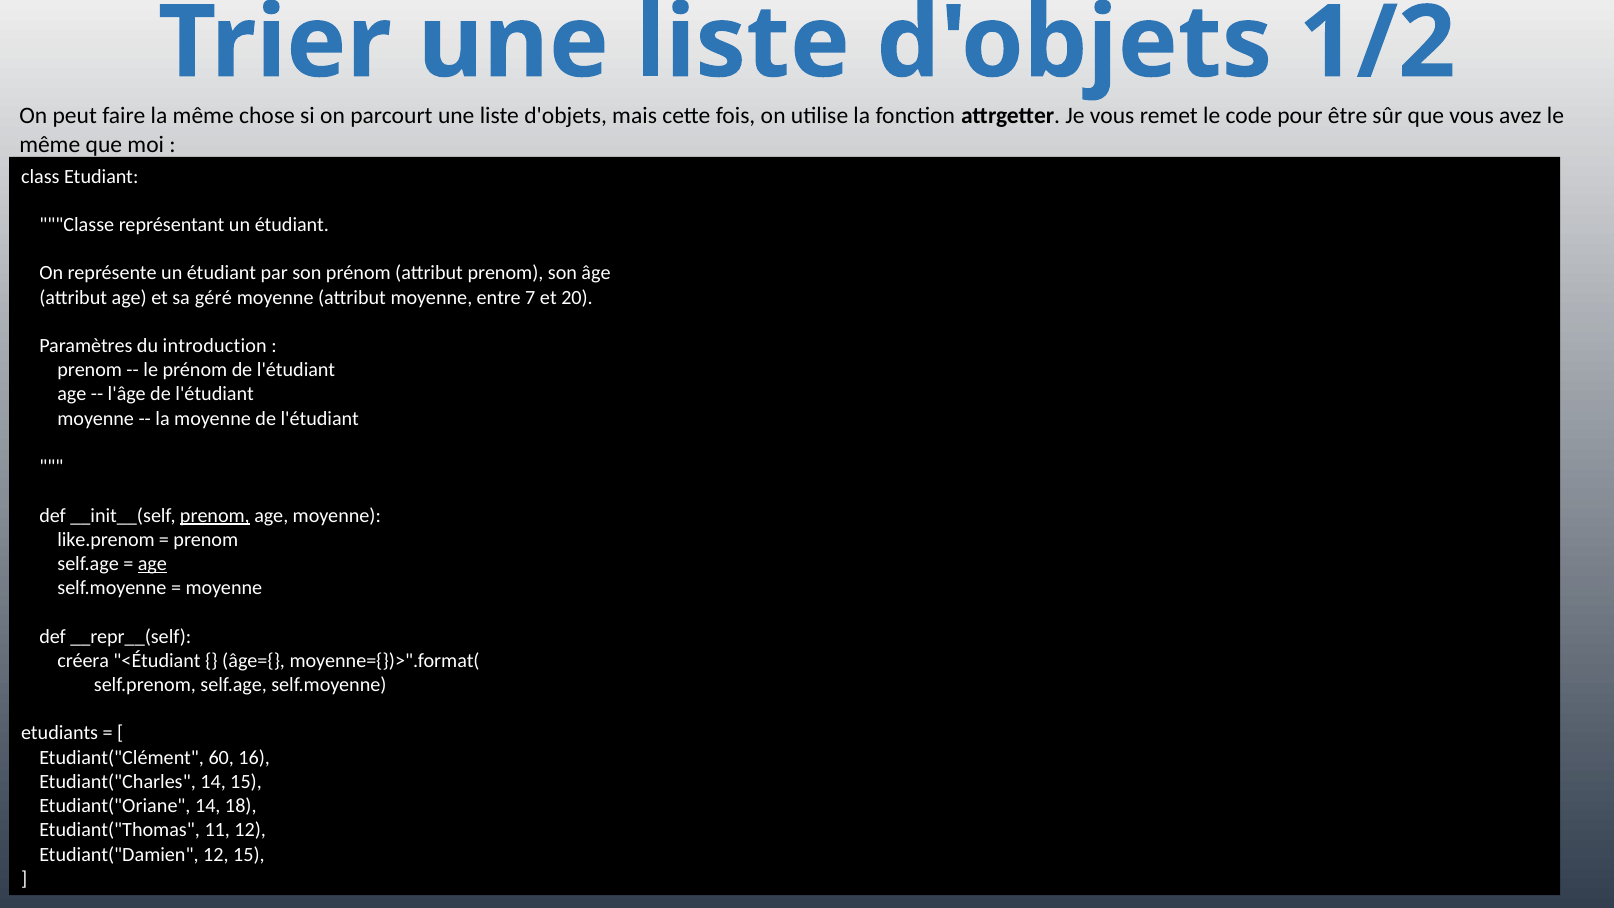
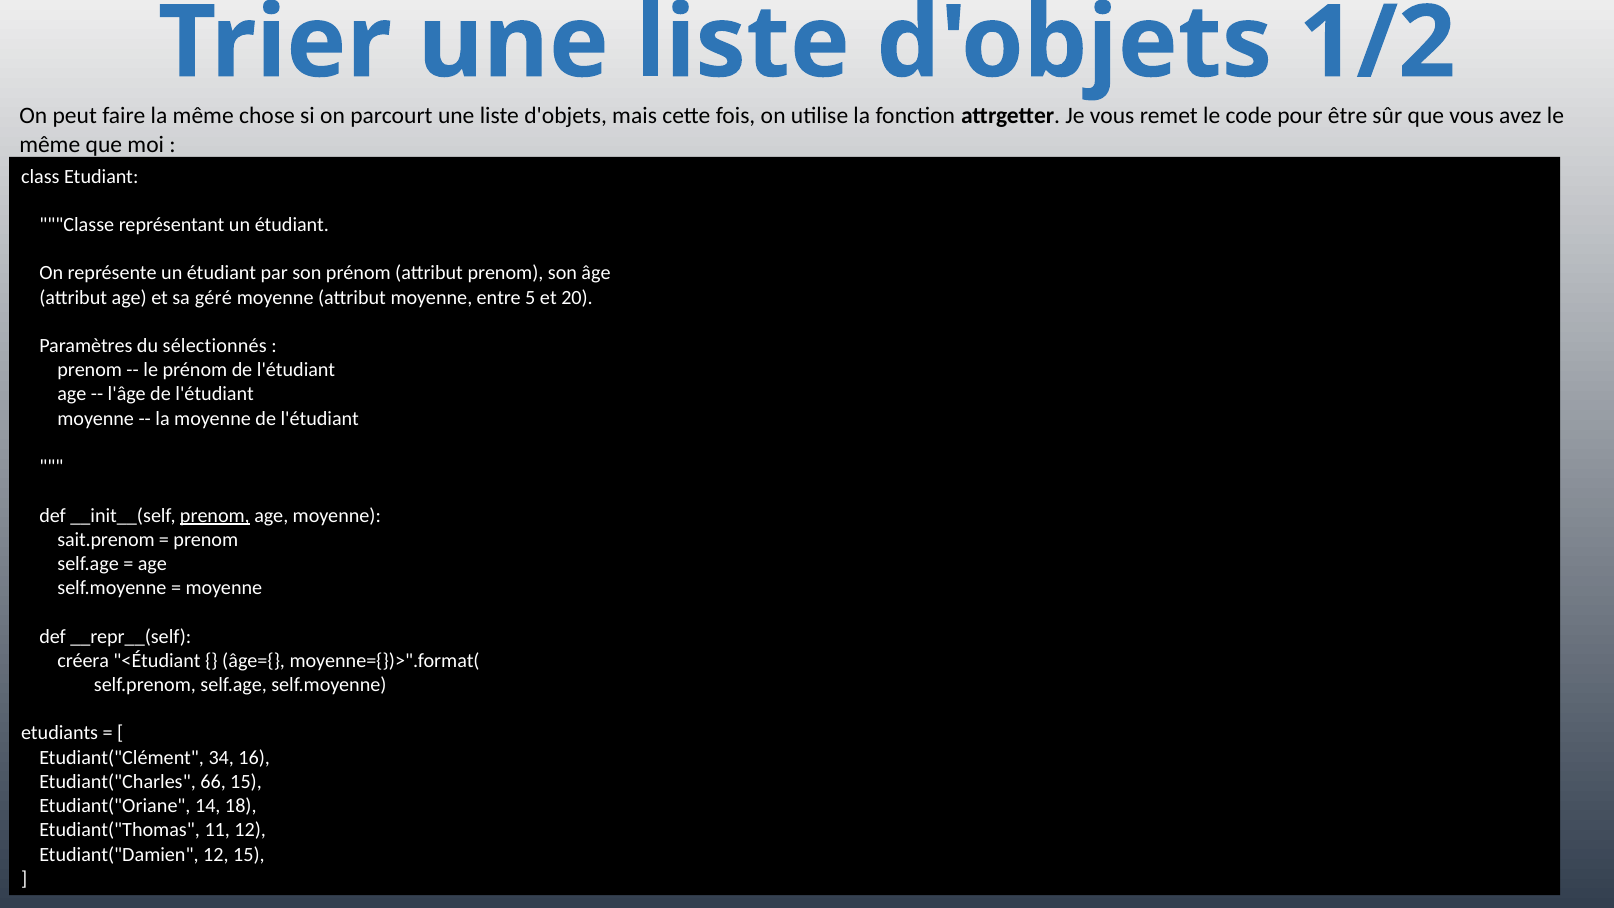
7: 7 -> 5 (530, 297)
introduction: introduction -> sélectionnés (215, 346)
like.prenom: like.prenom -> sait.prenom (106, 540)
age underline: present -> none (152, 564)
60: 60 -> 34 (221, 757)
Etudiant("Charles 14: 14 -> 66 (213, 782)
